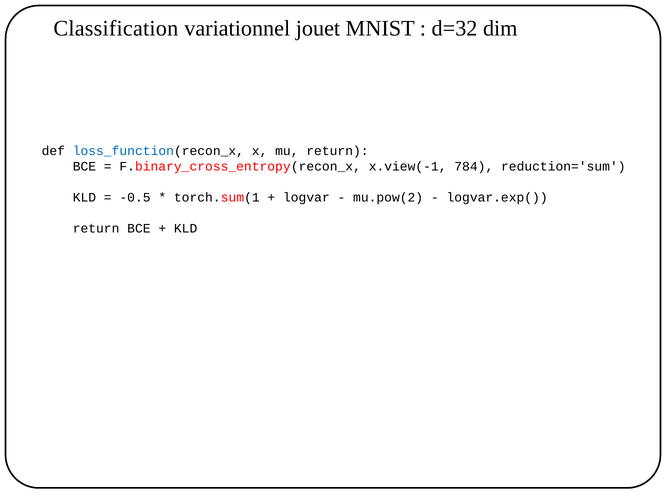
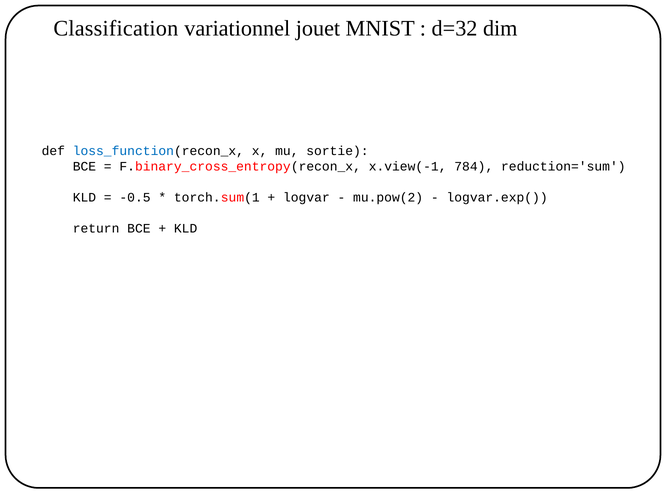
mu return: return -> sortie (337, 151)
